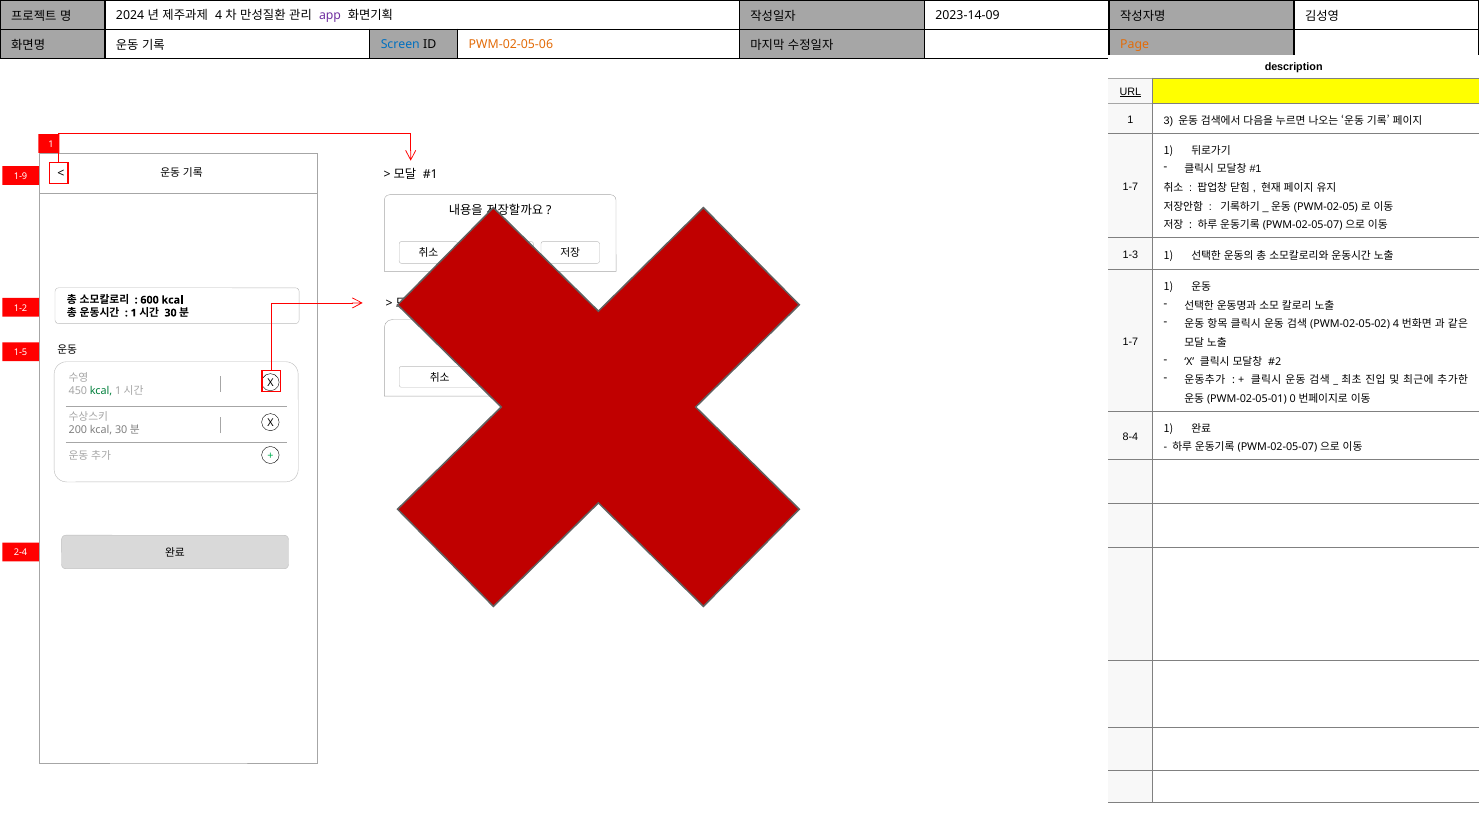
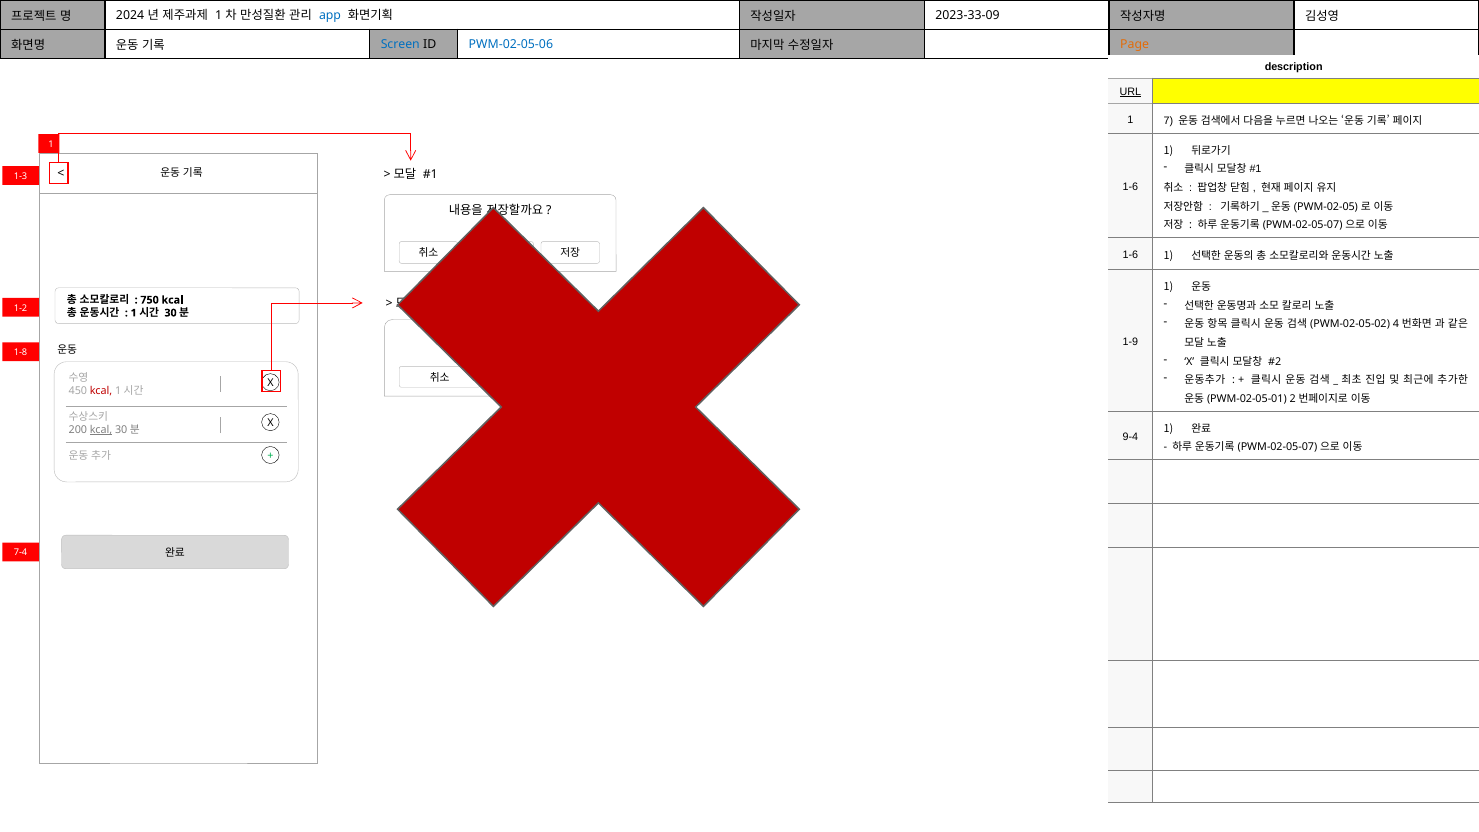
4: 4 -> 1 (219, 16)
app colour: purple -> blue (330, 16)
2023-14-09: 2023-14-09 -> 2023-33-09 (968, 15)
PWM-02-05-06 colour: orange -> blue (511, 45)
3: 3 -> 7 (1168, 121)
1-9: 1-9 -> 1-3 (21, 176)
1-7: 1-7 -> 1-6 (1130, 187)
1-3: 1-3 -> 1-6 (1130, 255)
600: 600 -> 750 (150, 300)
1-7: 1-7 -> 1-9 (1130, 342)
1-5: 1-5 -> 1-8 (21, 352)
kcal colour: green -> red (101, 391)
0: 0 -> 2 (1293, 399)
kcal underline: none -> present (101, 430)
8-4: 8-4 -> 9-4 (1130, 437)
2-4: 2-4 -> 7-4 (21, 553)
